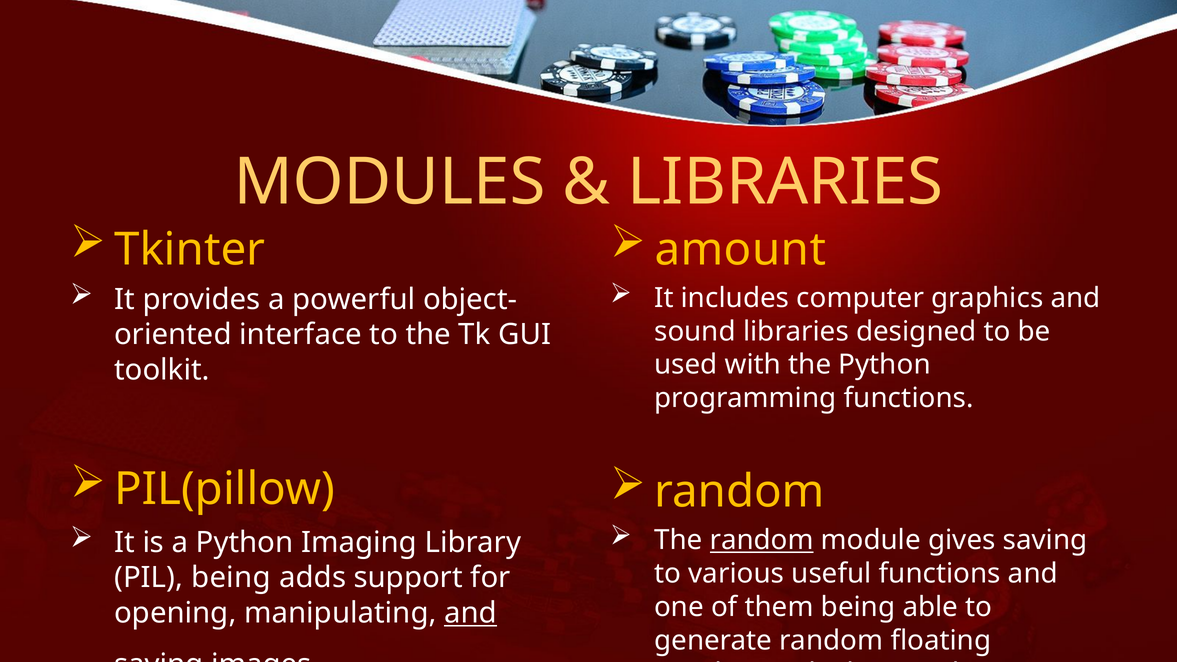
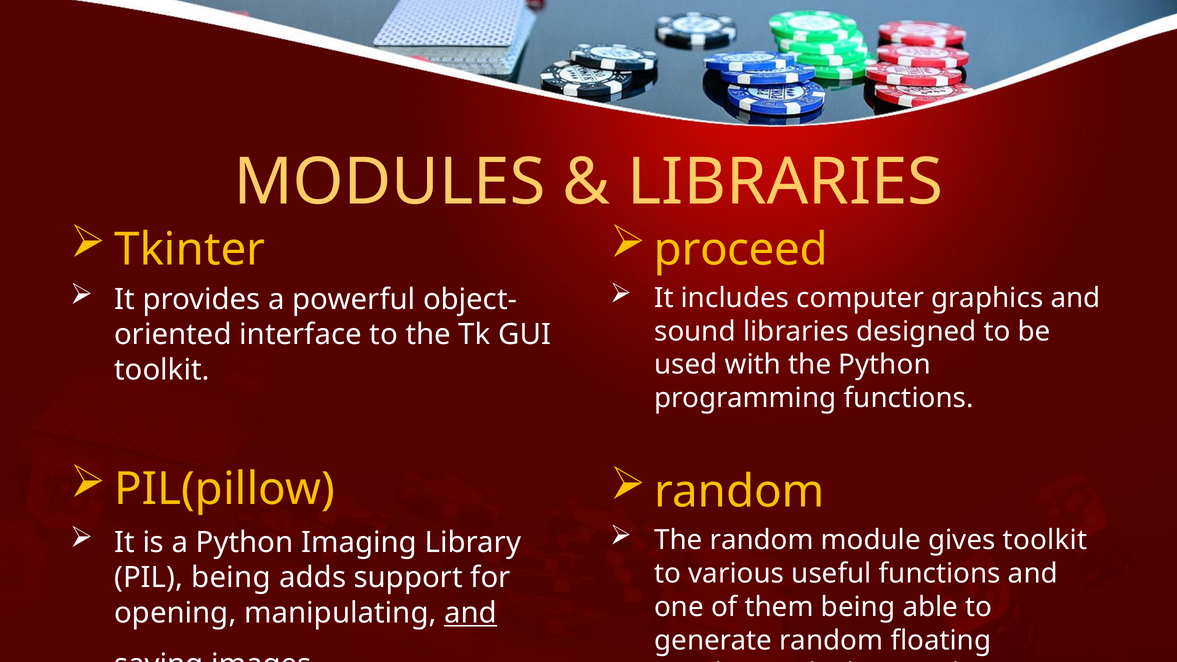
amount: amount -> proceed (741, 250)
random underline: present -> none (762, 540)
gives saving: saving -> toolkit (1045, 540)
